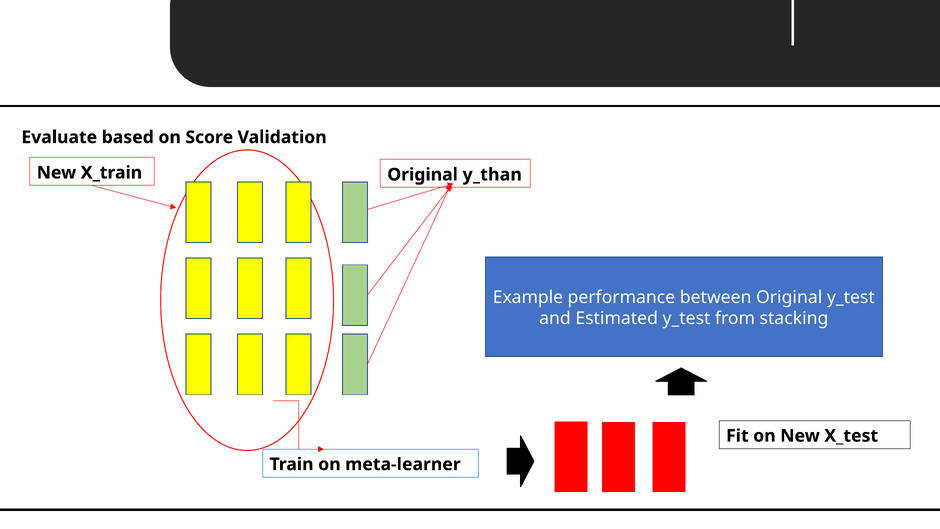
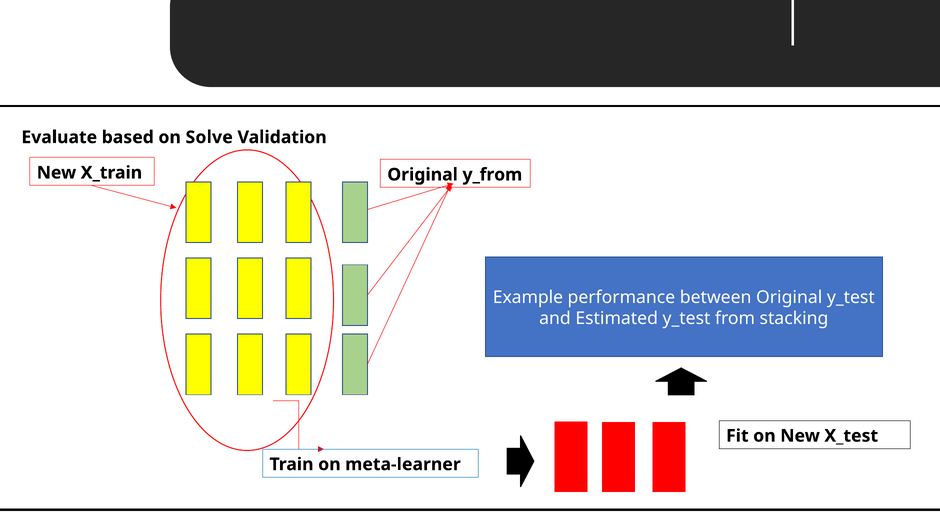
Score: Score -> Solve (209, 137)
y_than: y_than -> y_from (492, 175)
